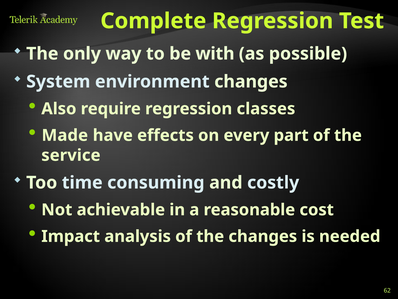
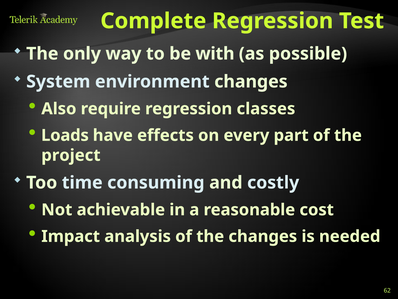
Made: Made -> Loads (65, 135)
service: service -> project (71, 155)
